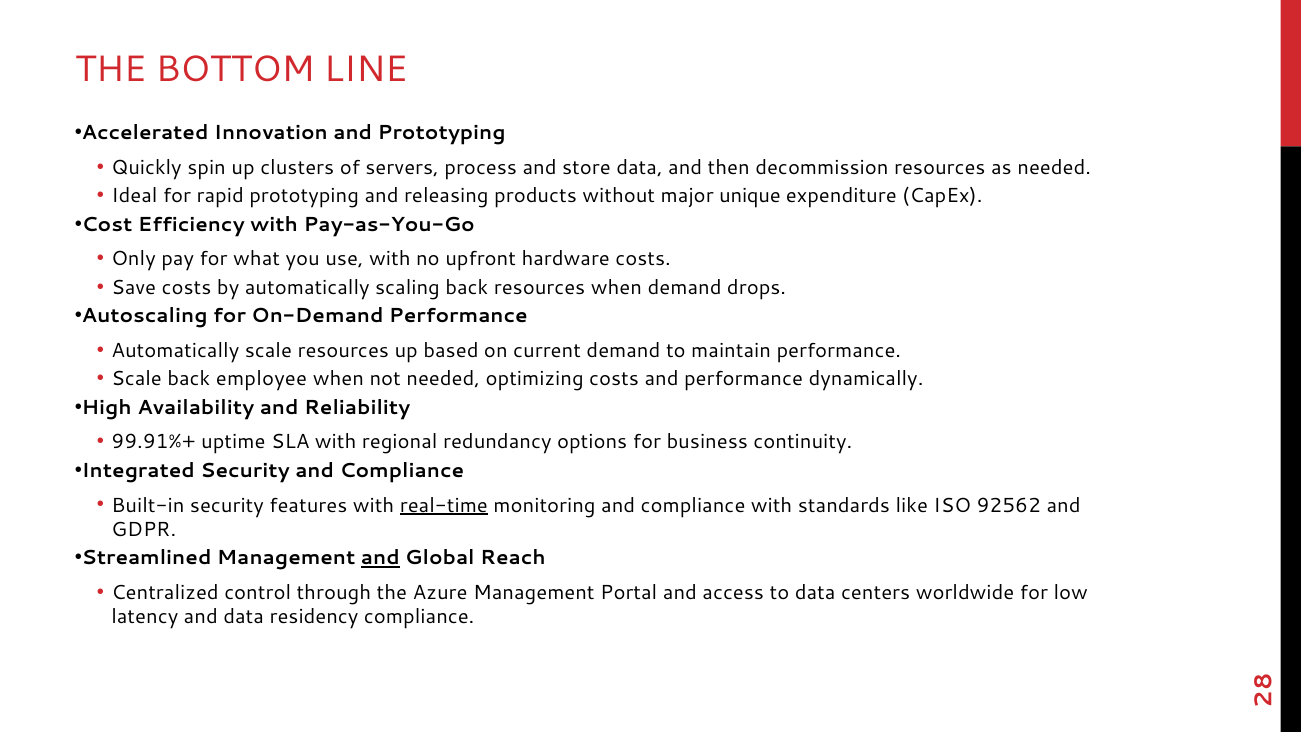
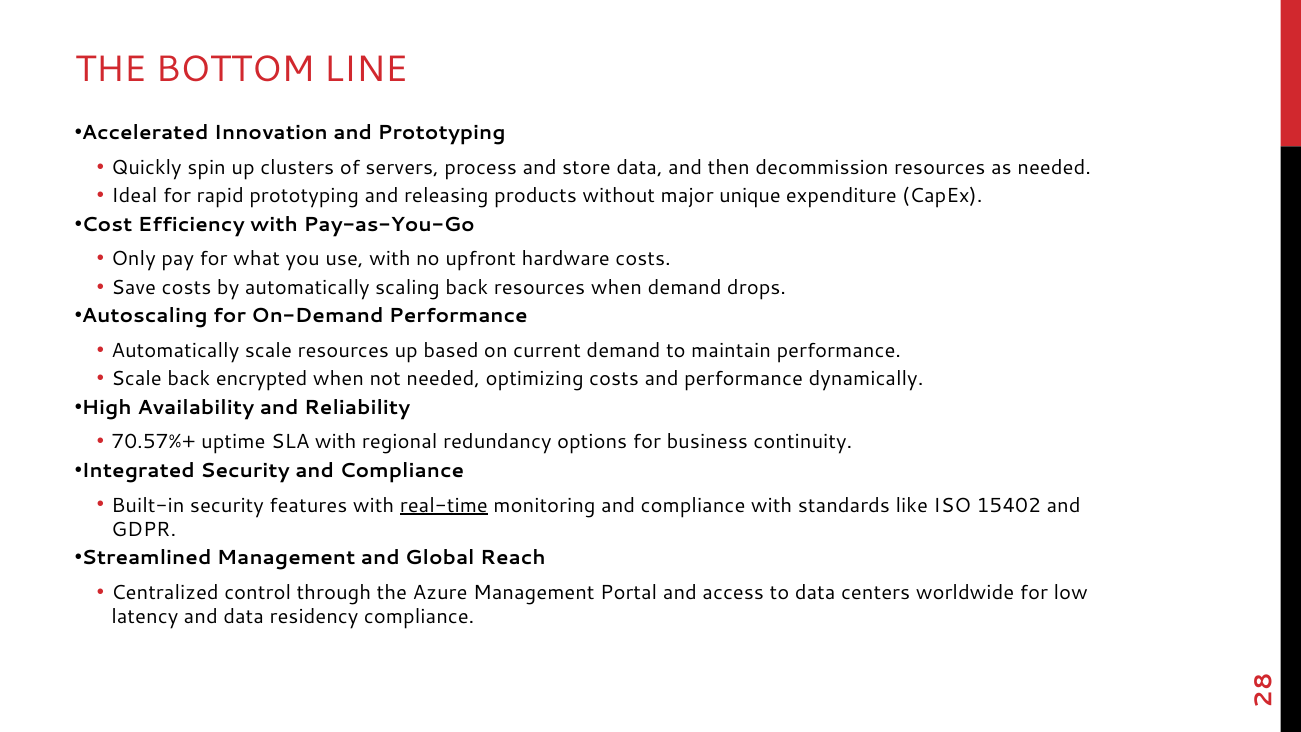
employee: employee -> encrypted (262, 379)
99.91%+: 99.91%+ -> 70.57%+ (154, 442)
92562: 92562 -> 15402 (1009, 505)
and underline: present -> none (380, 558)
